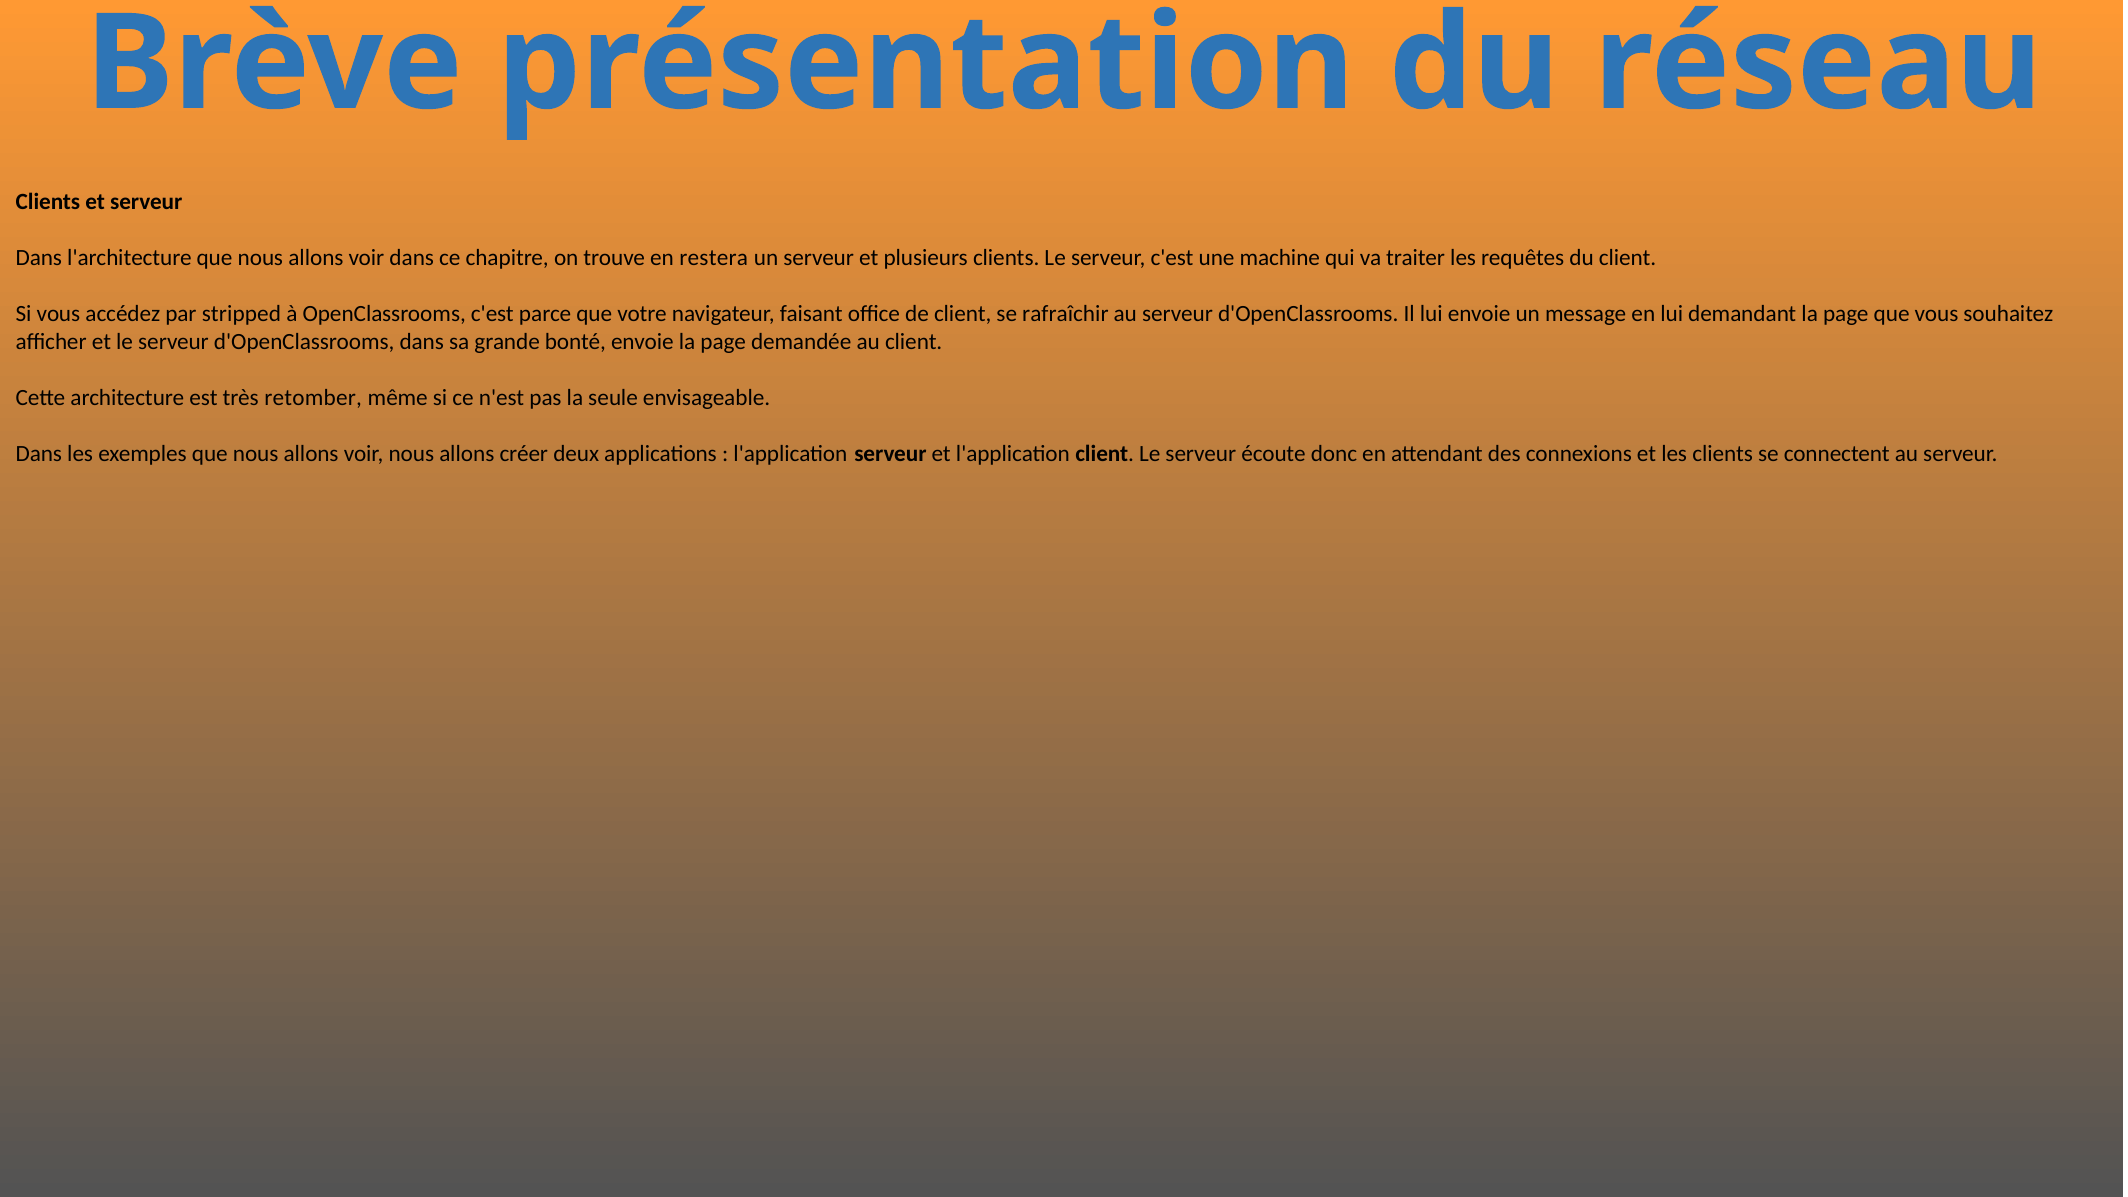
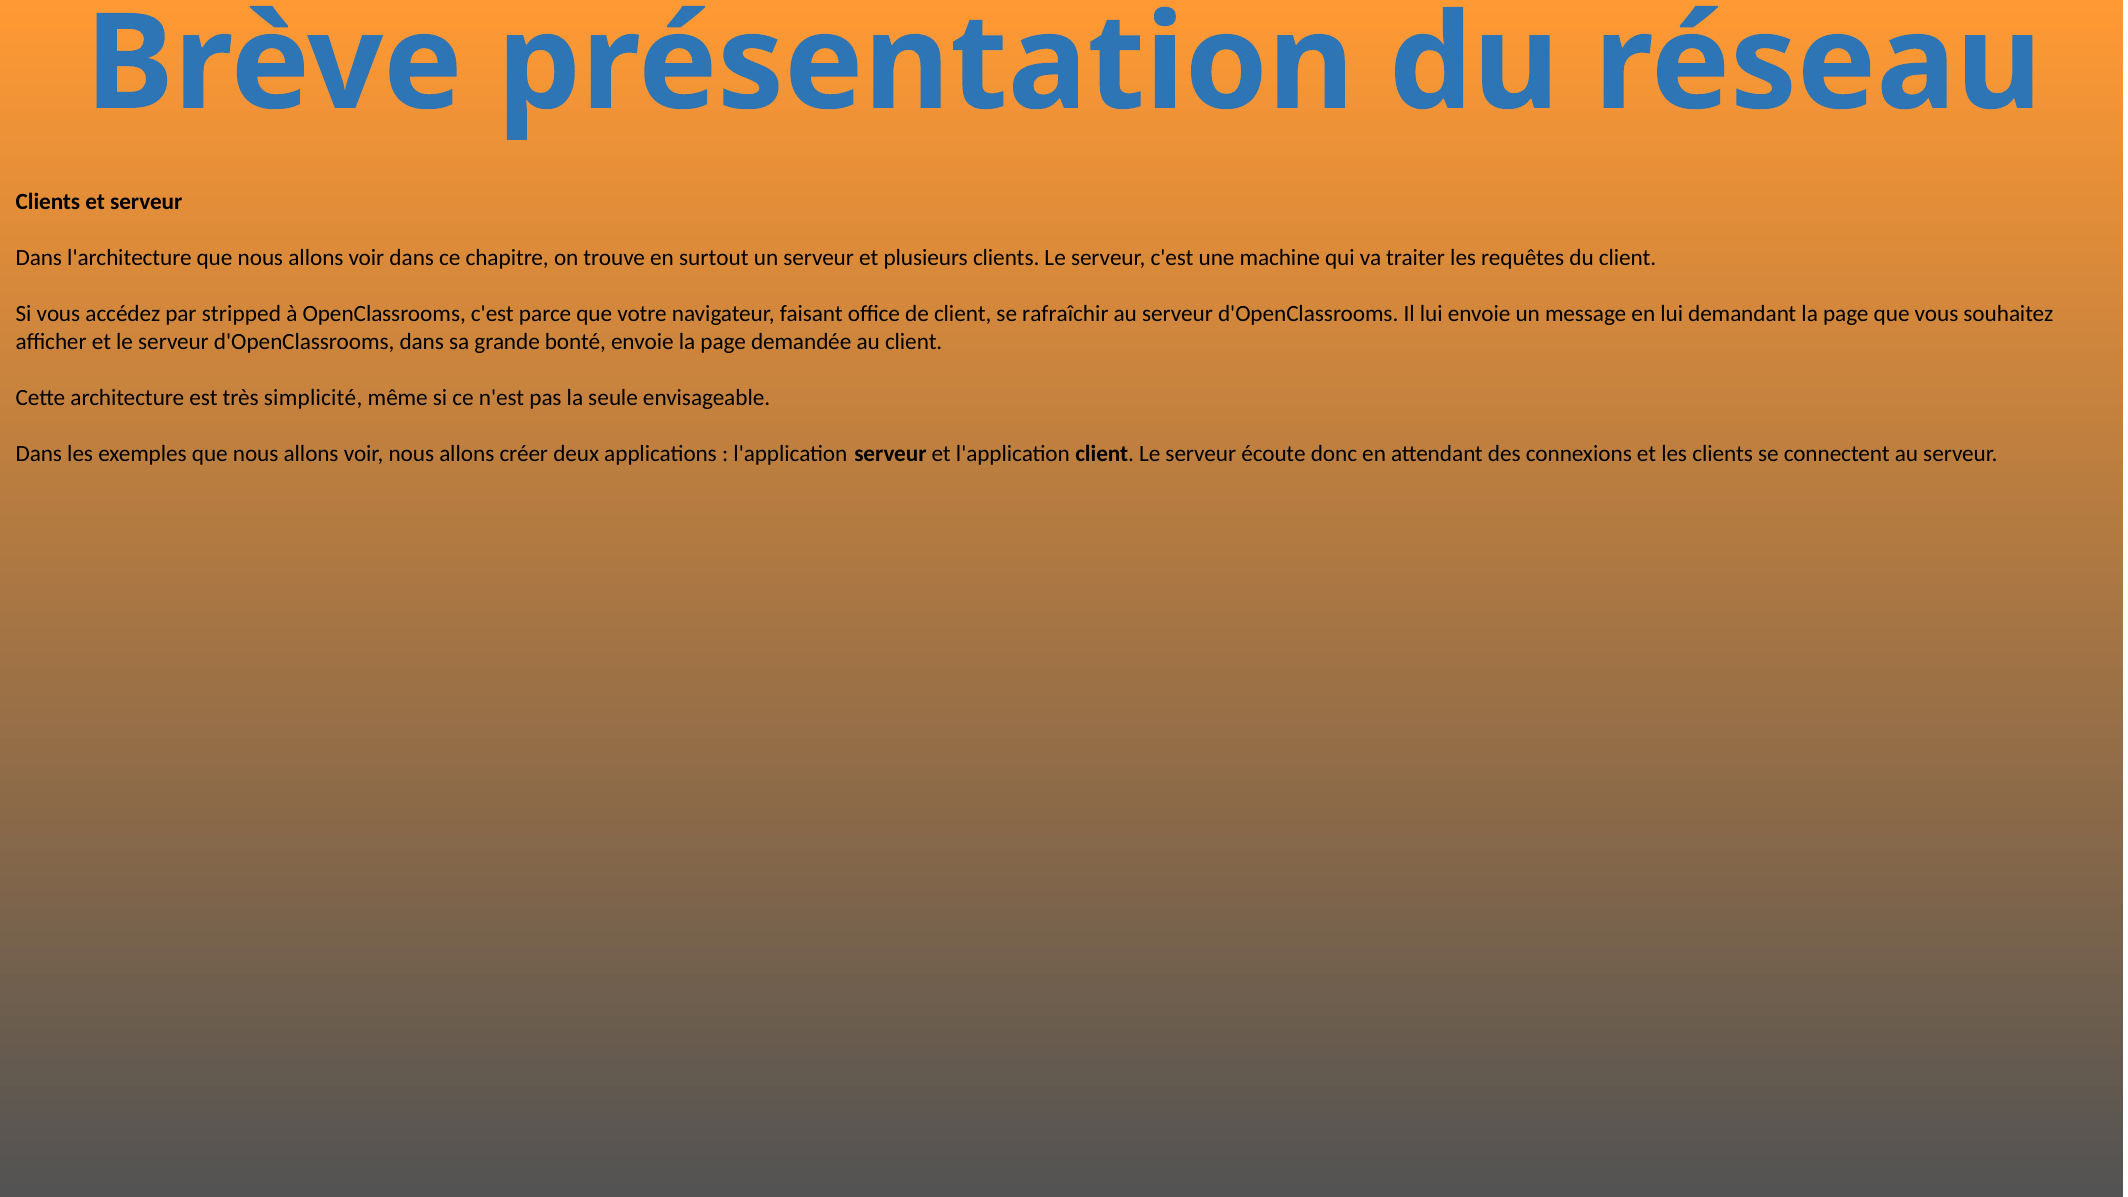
restera: restera -> surtout (714, 258)
retomber: retomber -> simplicité (313, 398)
